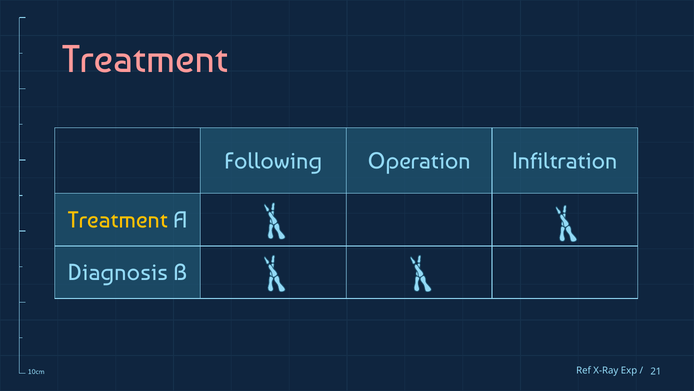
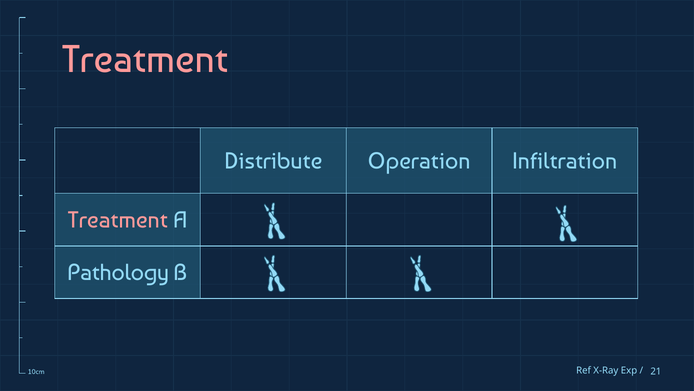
Following: Following -> Distribute (273, 161)
Treatment colour: yellow -> pink (118, 220)
Diagnosis: Diagnosis -> Pathology (118, 272)
